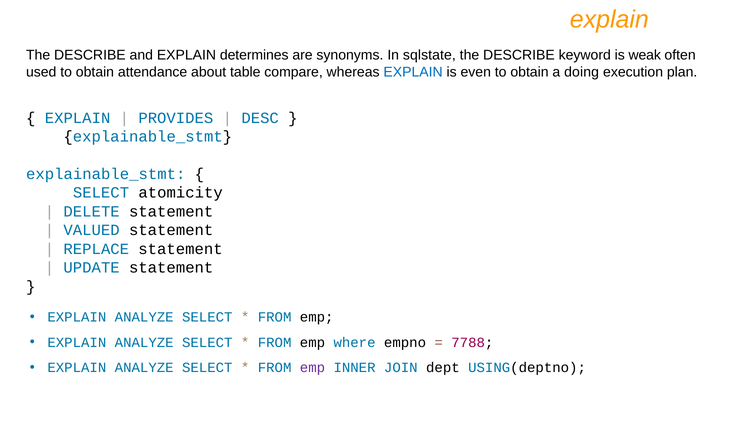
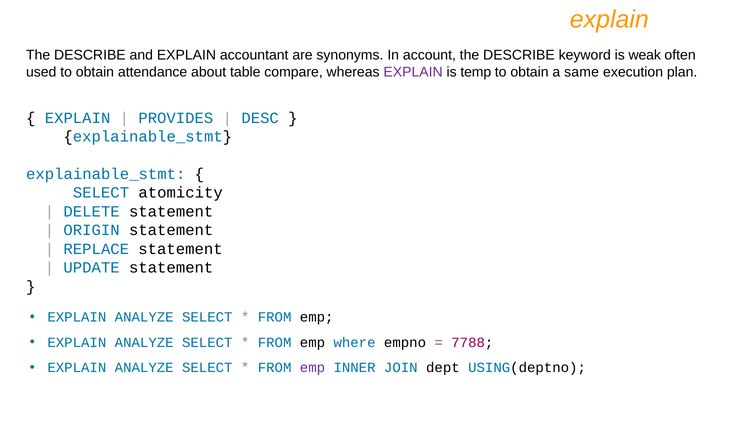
determines: determines -> accountant (254, 55)
sqlstate: sqlstate -> account (429, 55)
EXPLAIN colour: blue -> purple (413, 72)
even: even -> temp (476, 72)
doing: doing -> same (582, 72)
VALUED: VALUED -> ORIGIN (92, 230)
